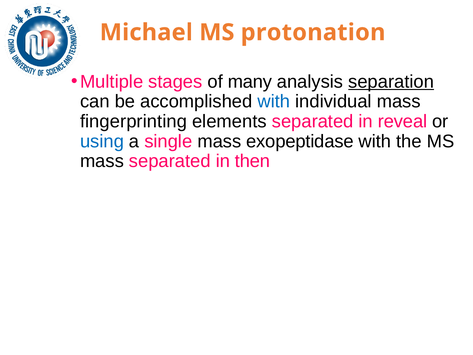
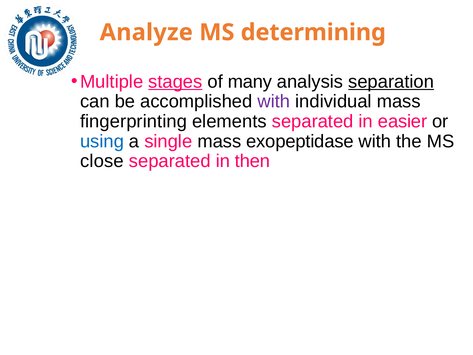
Michael: Michael -> Analyze (146, 32)
protonation: protonation -> determining (313, 32)
stages underline: none -> present (175, 82)
with colour: blue -> purple (274, 101)
reveal: reveal -> easier (403, 121)
mass: mass -> close (102, 161)
